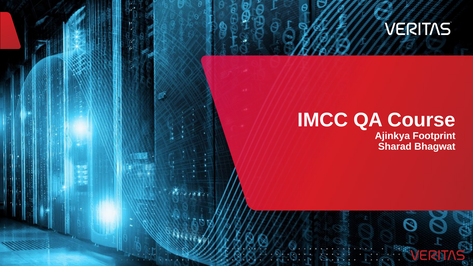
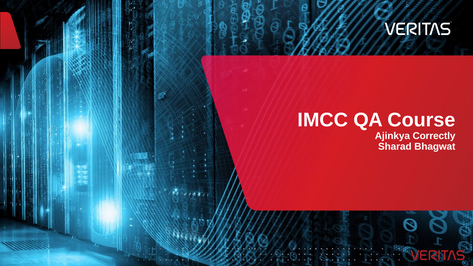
Footprint: Footprint -> Correctly (434, 136)
